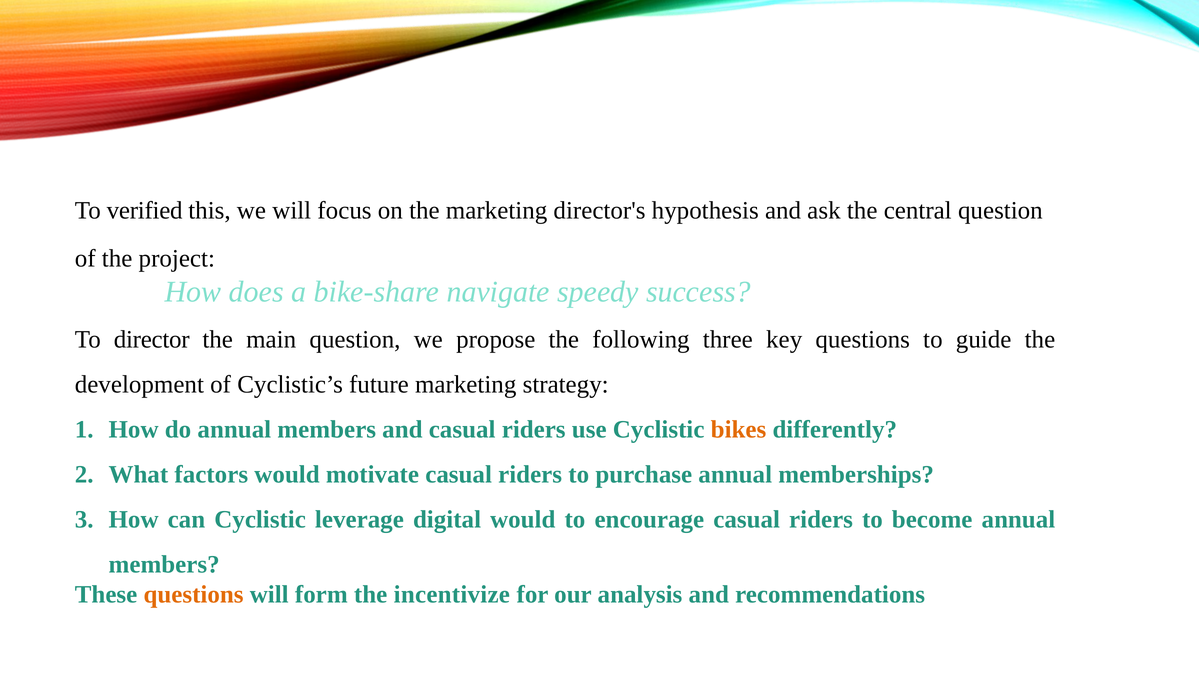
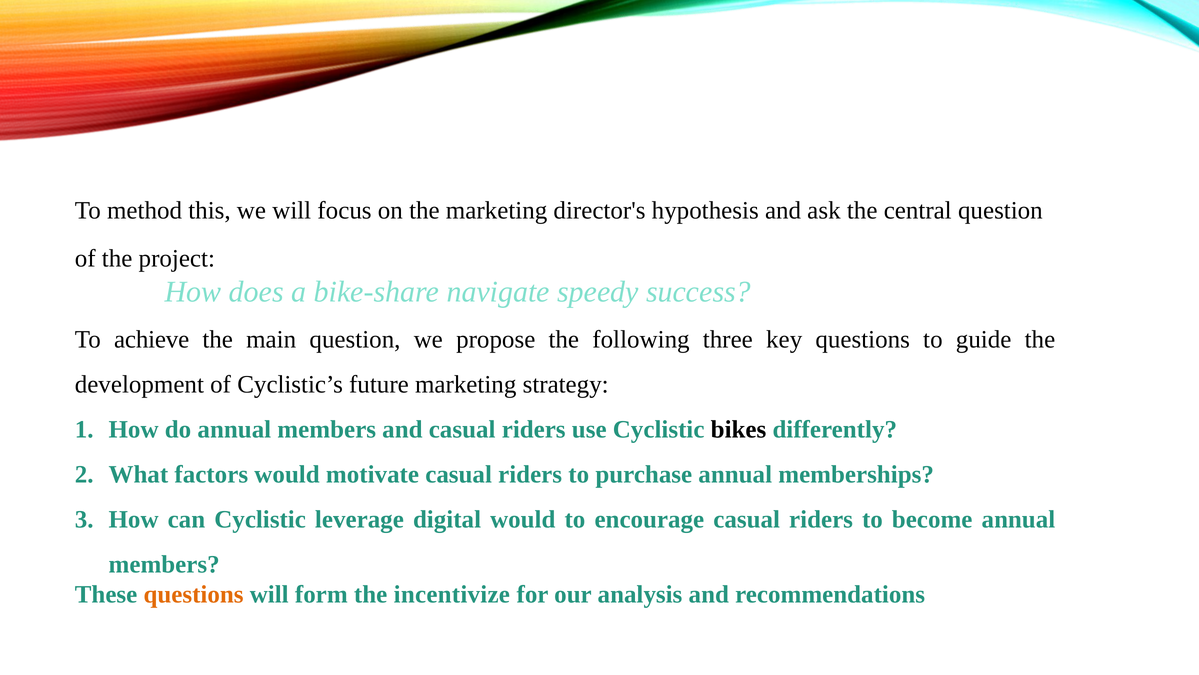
verified: verified -> method (145, 210)
director: director -> achieve (152, 339)
bikes colour: orange -> black (739, 429)
